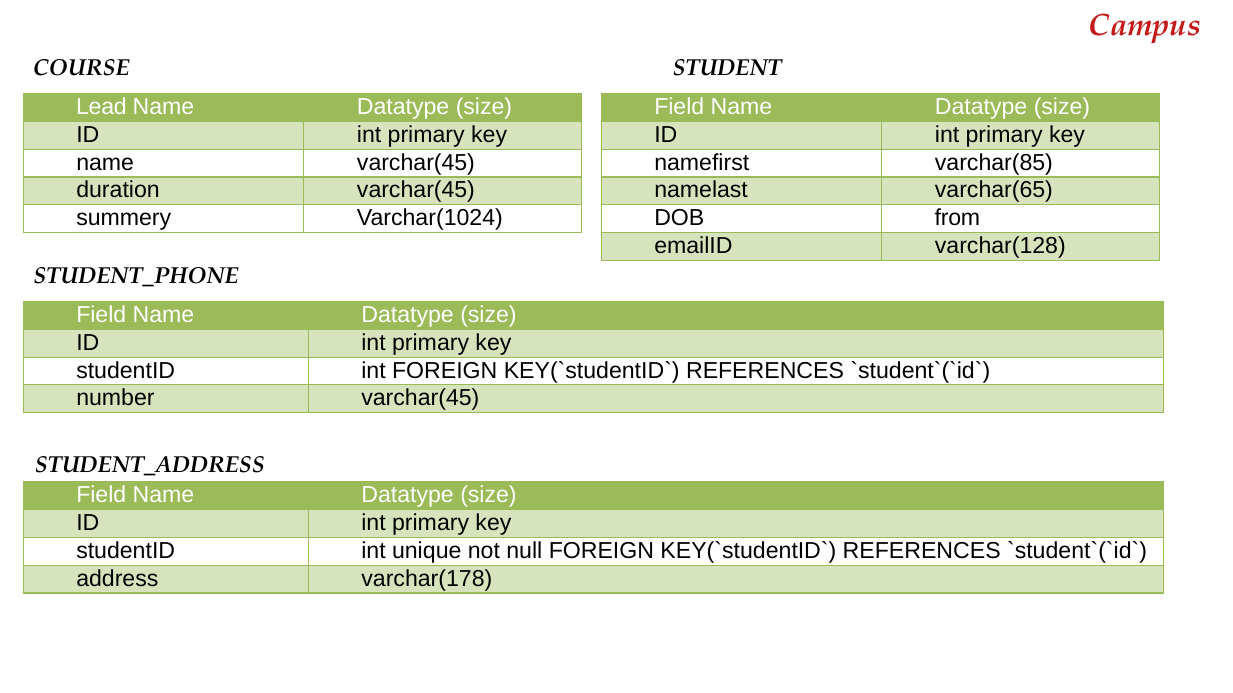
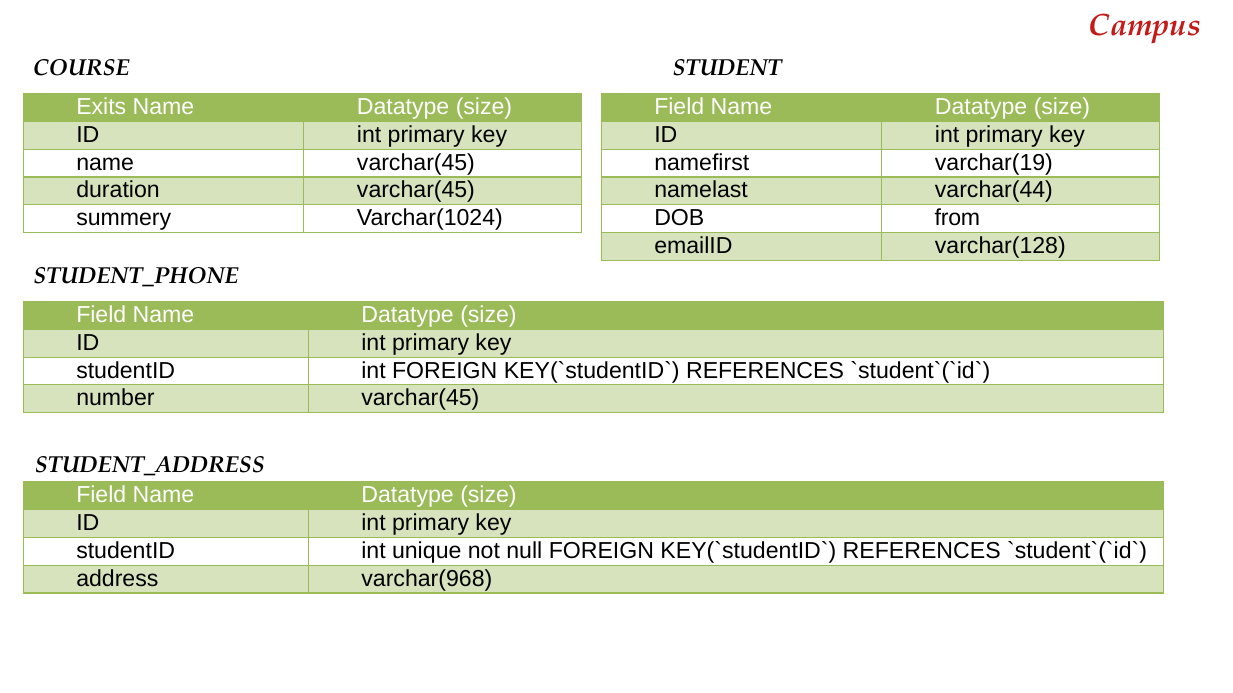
Lead: Lead -> Exits (101, 107)
varchar(85: varchar(85 -> varchar(19 (994, 163)
varchar(65: varchar(65 -> varchar(44 (994, 191)
varchar(178: varchar(178 -> varchar(968 (427, 579)
